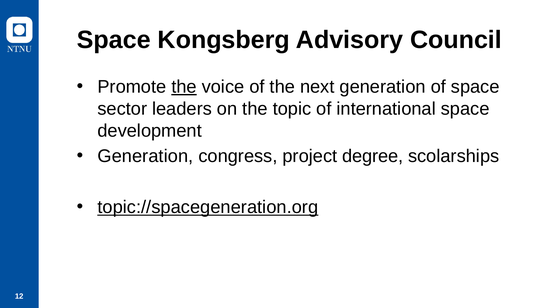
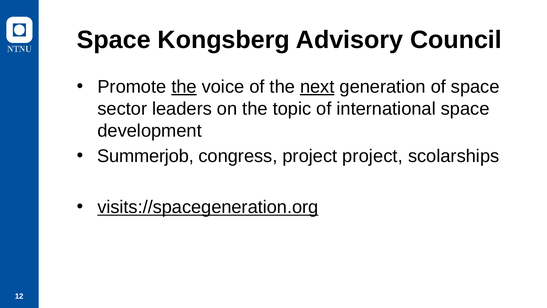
next underline: none -> present (317, 87)
Generation: Generation -> Summerjob (145, 156)
project degree: degree -> project (373, 156)
topic://spacegeneration.org: topic://spacegeneration.org -> visits://spacegeneration.org (208, 207)
